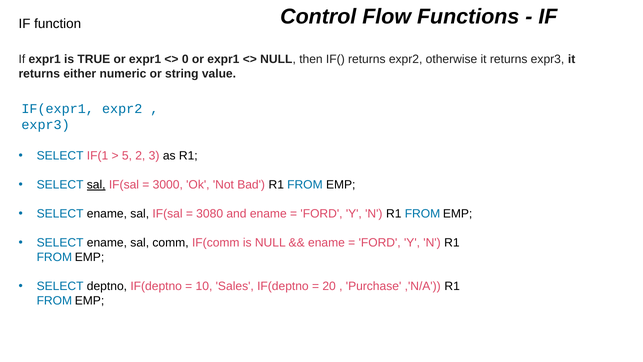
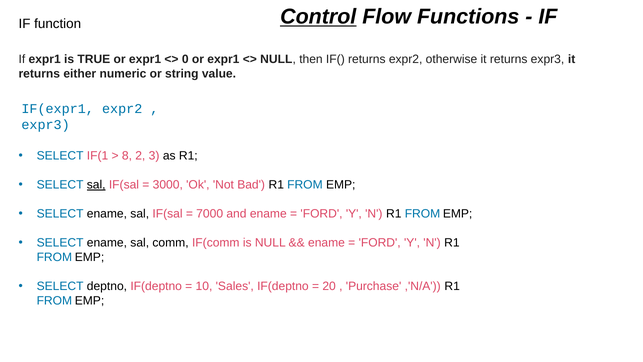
Control underline: none -> present (318, 17)
5: 5 -> 8 (127, 156)
3080: 3080 -> 7000 (210, 214)
